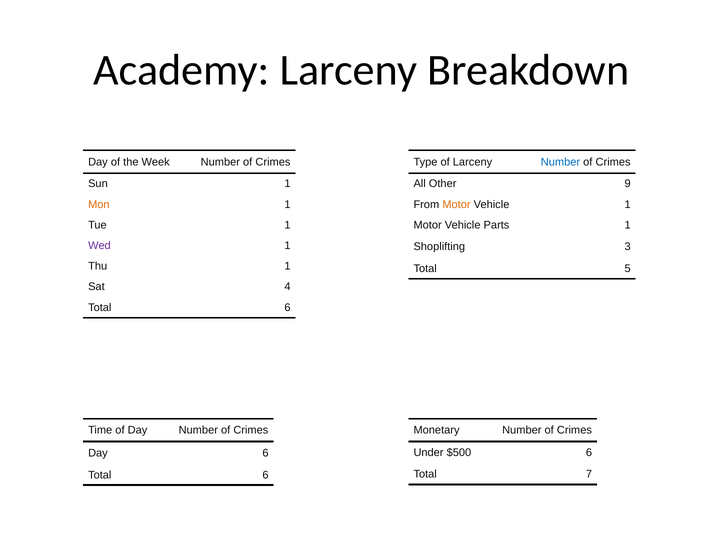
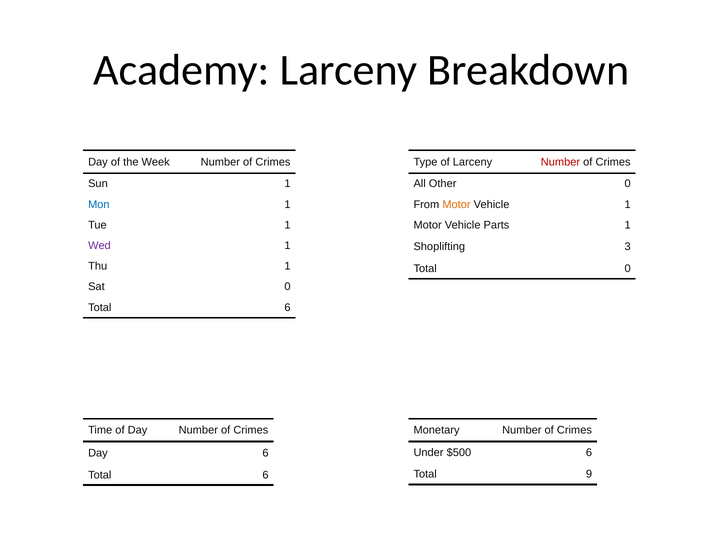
Number colour: blue -> red (560, 162)
Other 9: 9 -> 0 (628, 184)
Mon colour: orange -> blue (99, 204)
Total 5: 5 -> 0 (628, 269)
Sat 4: 4 -> 0 (288, 287)
7: 7 -> 9 (589, 475)
